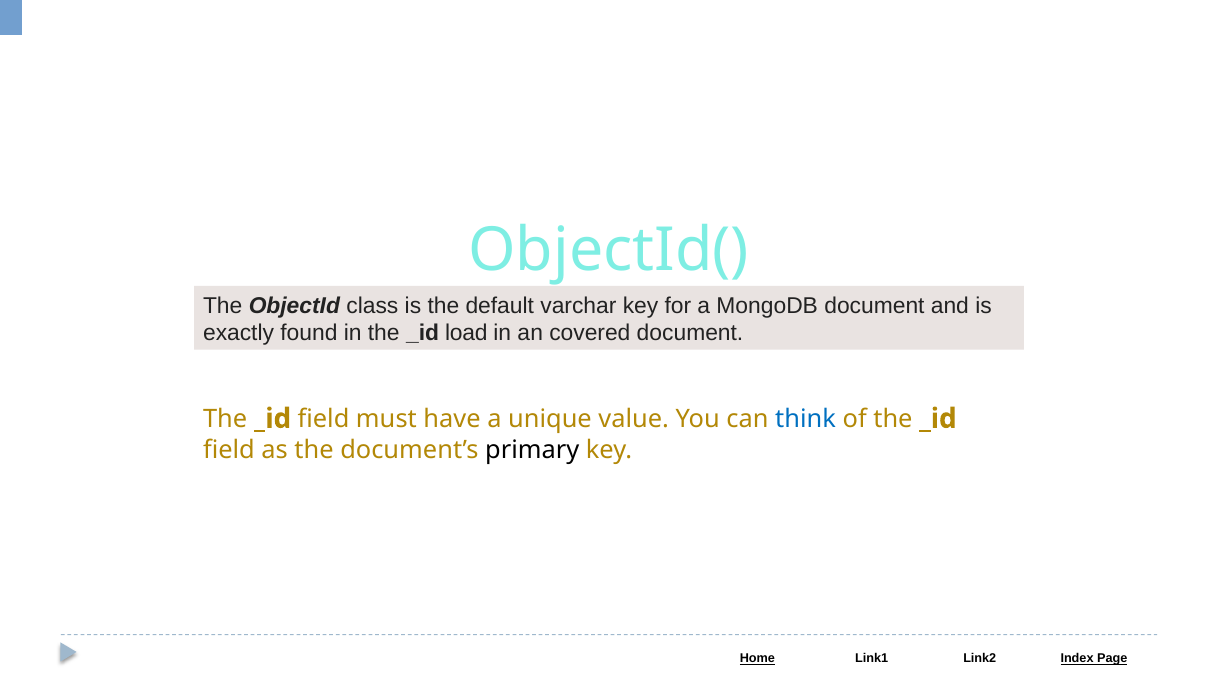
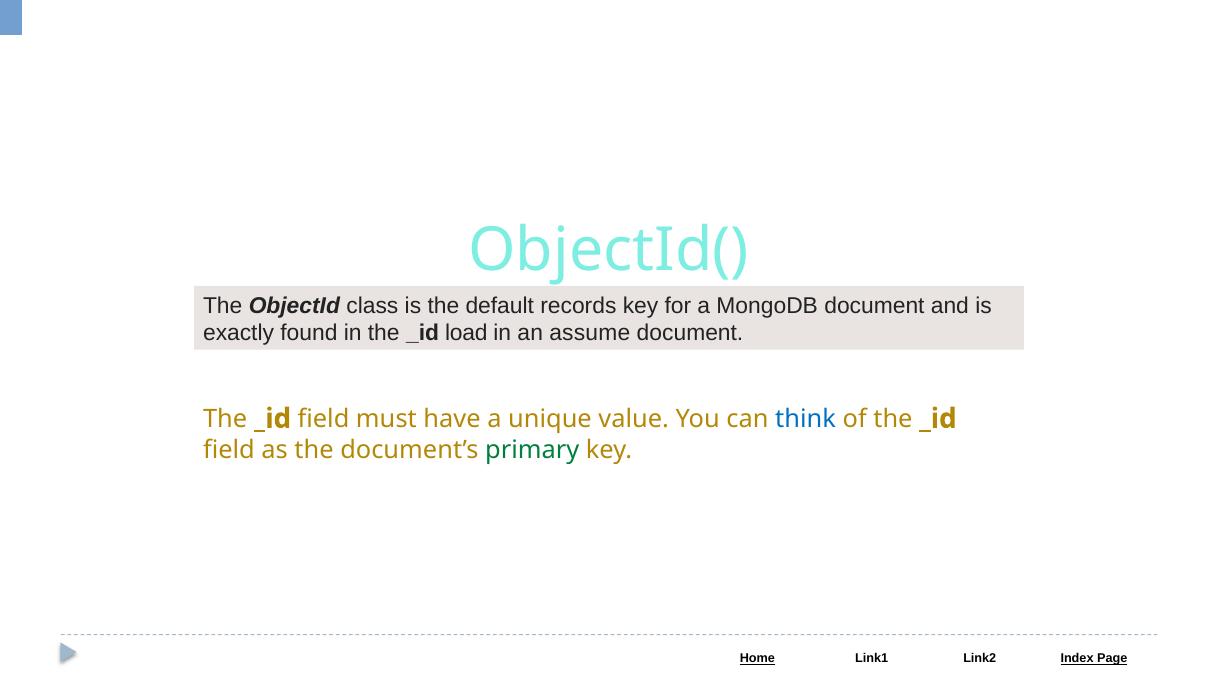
varchar: varchar -> records (578, 306)
covered: covered -> assume (590, 333)
primary colour: black -> green (532, 450)
